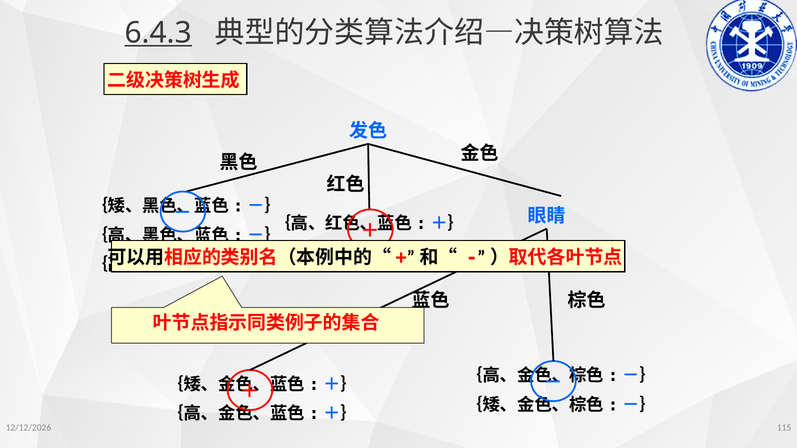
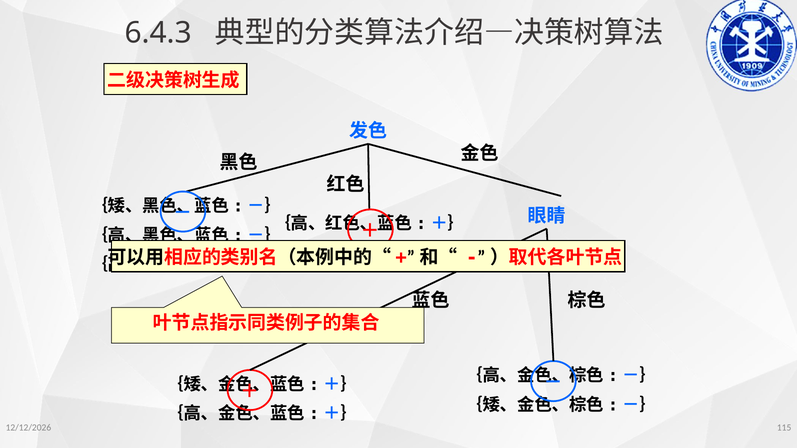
6.4.3 underline: present -> none (158, 33)
